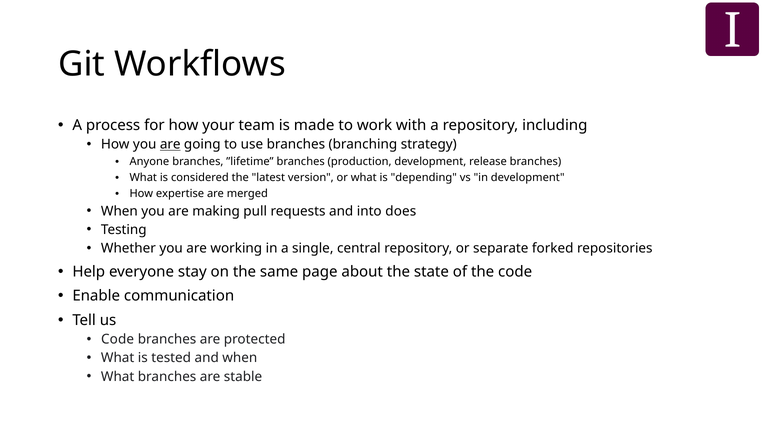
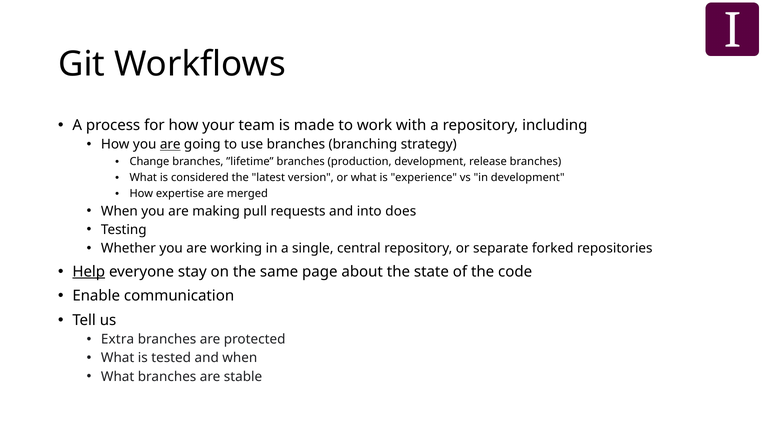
Anyone: Anyone -> Change (149, 162)
depending: depending -> experience (424, 178)
Help underline: none -> present (89, 271)
Code: Code -> Extra (118, 339)
